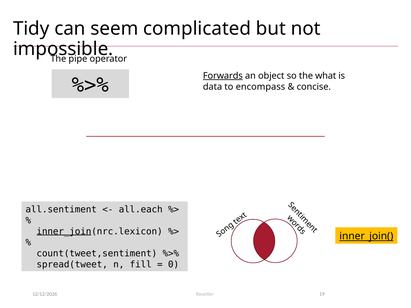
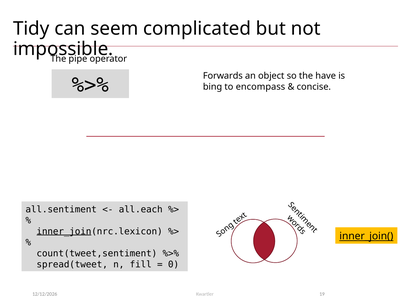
Forwards underline: present -> none (223, 76)
what: what -> have (326, 76)
data: data -> bing (213, 87)
